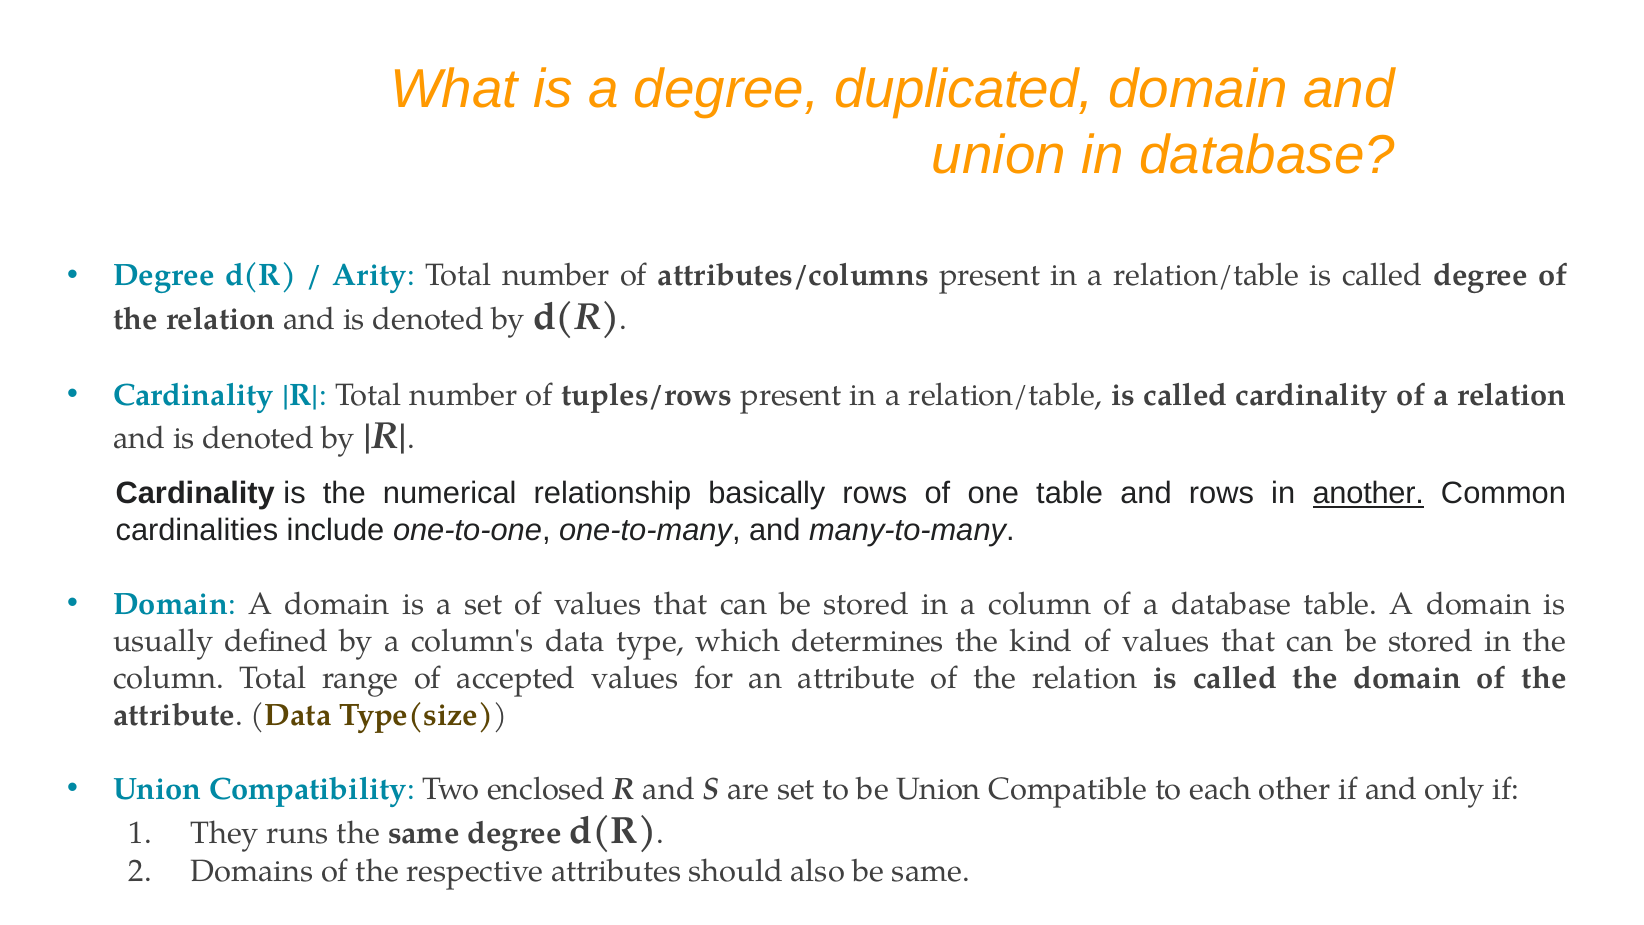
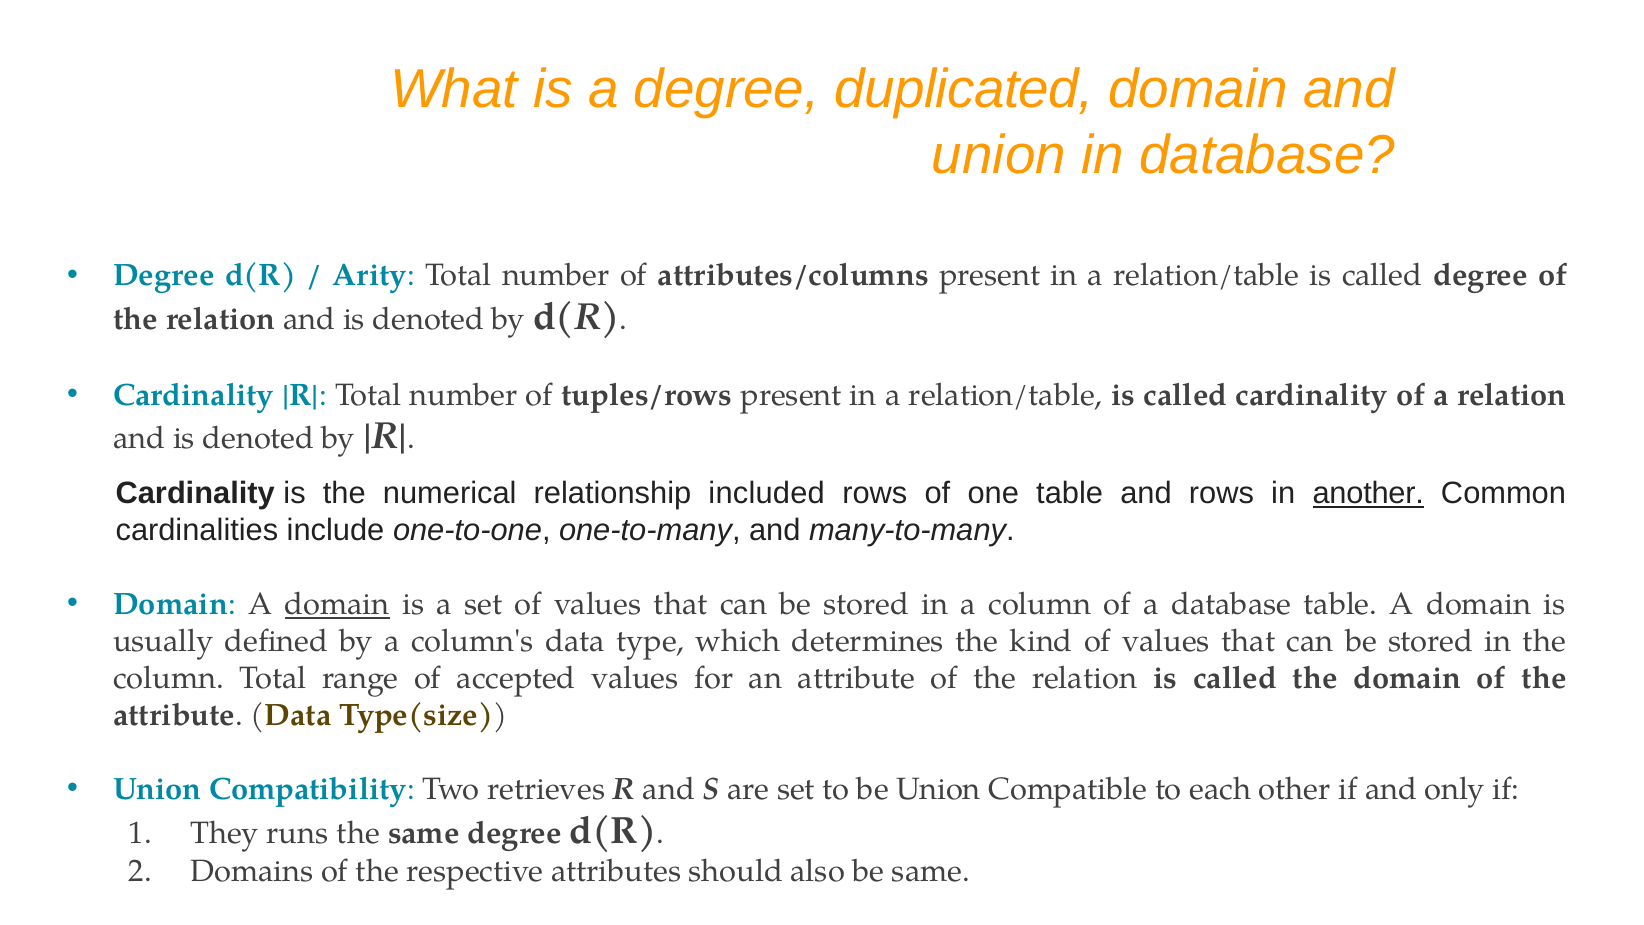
basically: basically -> included (767, 493)
domain underline: none -> present (337, 604)
enclosed: enclosed -> retrieves (546, 789)
